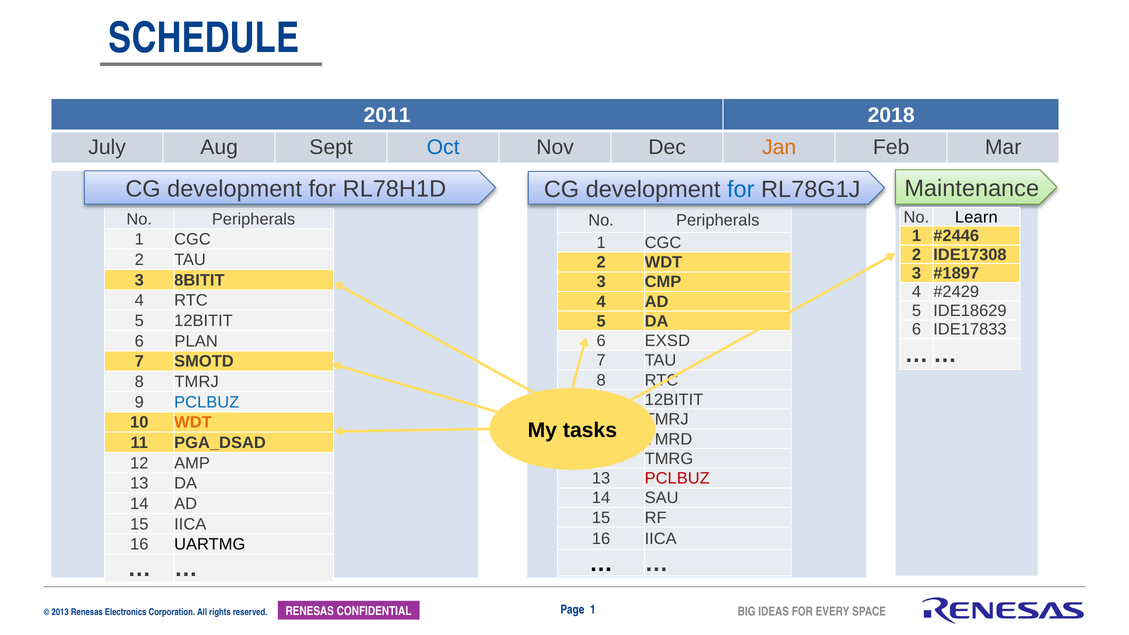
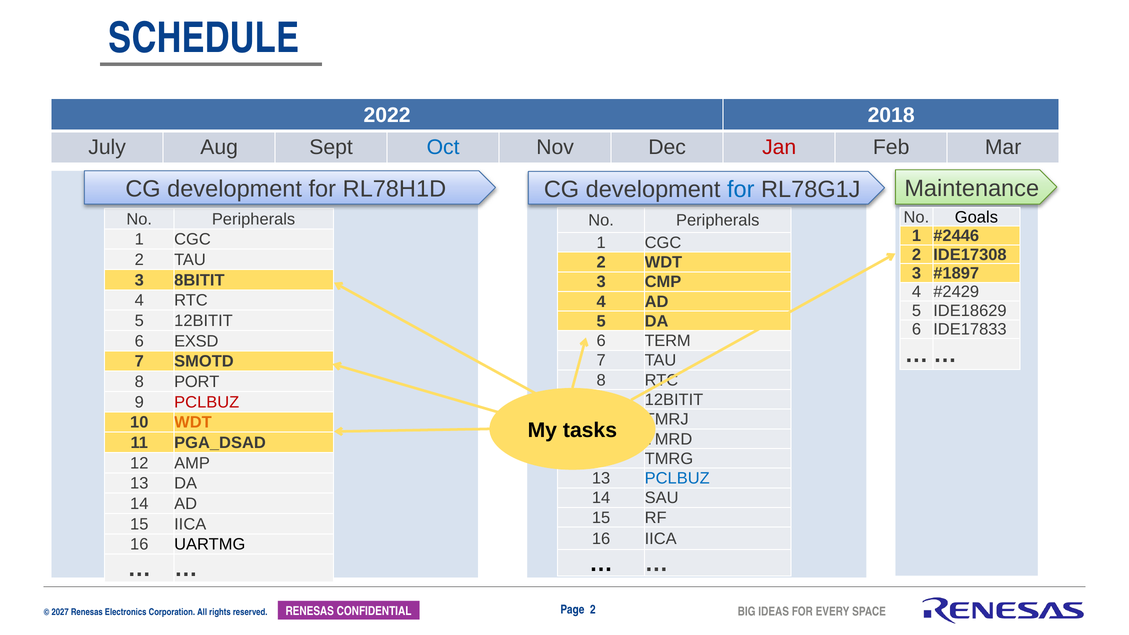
2011: 2011 -> 2022 (387, 115)
Jan colour: orange -> red (779, 147)
Learn: Learn -> Goals (976, 217)
EXSD: EXSD -> TERM (668, 341)
PLAN: PLAN -> EXSD (196, 341)
8 TMRJ: TMRJ -> PORT (197, 382)
PCLBUZ colour: blue -> red (207, 402)
PCLBUZ colour: red -> blue (677, 478)
Page 1: 1 -> 2 (593, 610)
2013: 2013 -> 2027 (60, 612)
